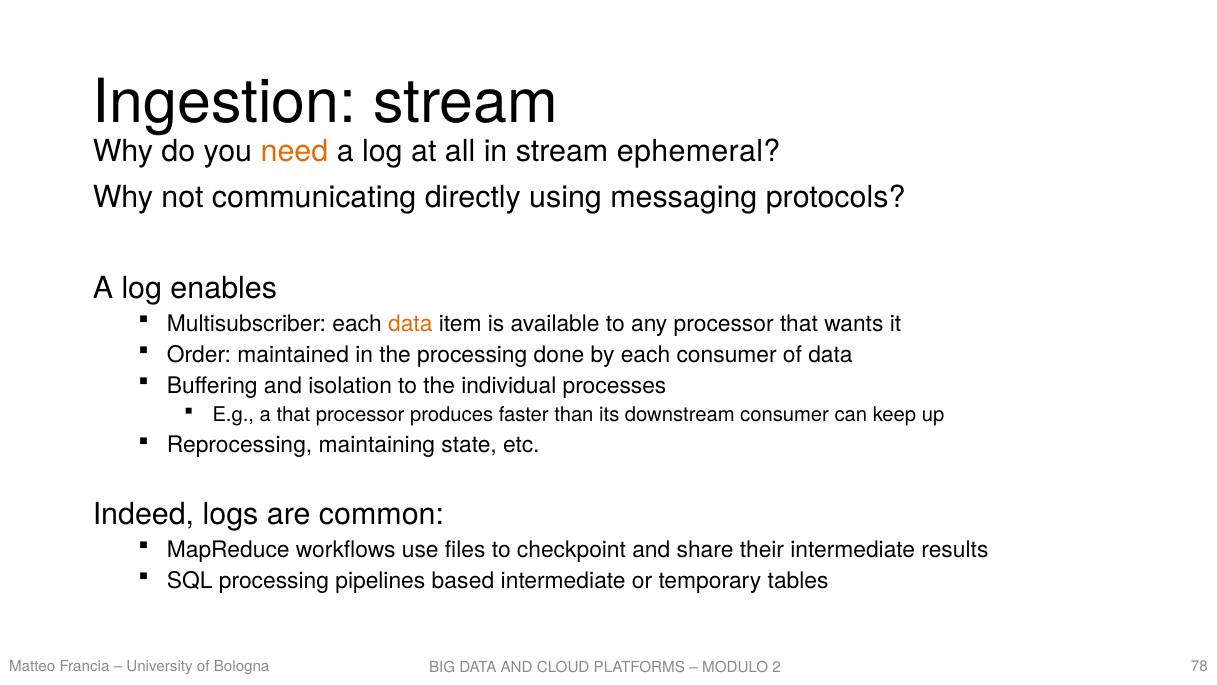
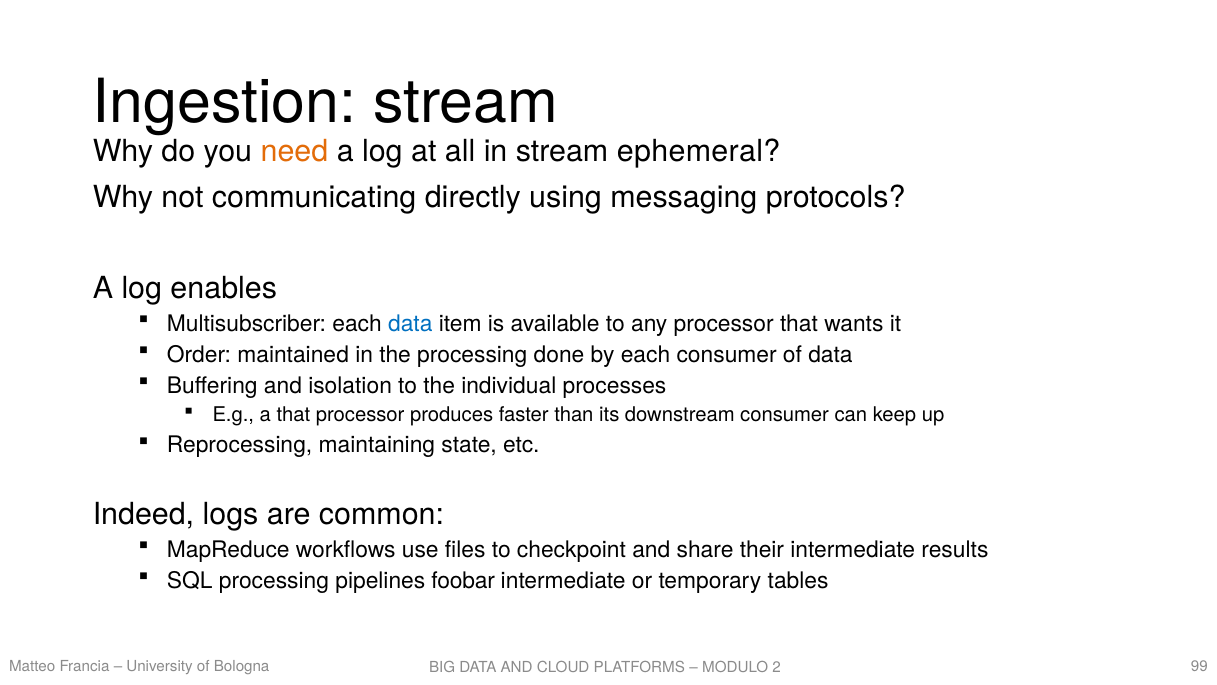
data colour: orange -> blue (410, 323)
based: based -> foobar (463, 580)
78: 78 -> 99 (1199, 666)
